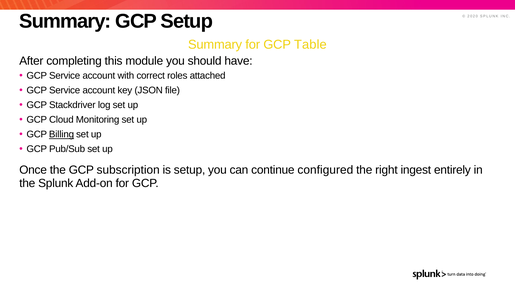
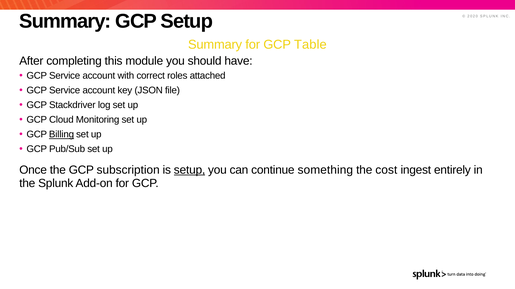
setup underline: none -> present (190, 170)
configured: configured -> something (325, 170)
right: right -> cost (386, 170)
